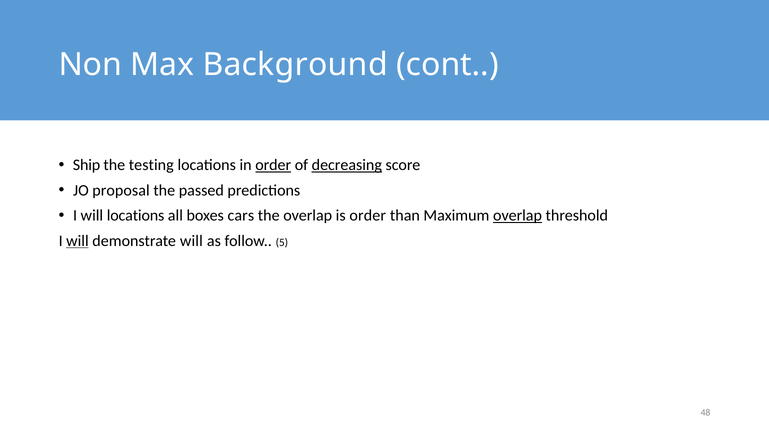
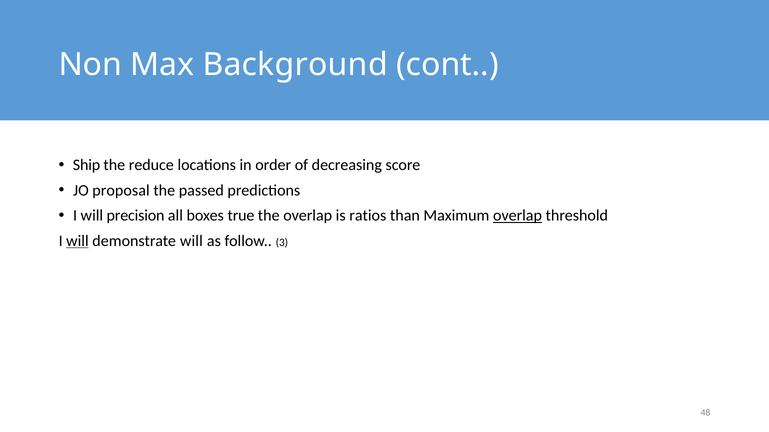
testing: testing -> reduce (151, 165)
order underline: present -> none (273, 165)
decreasing underline: present -> none (347, 165)
will locations: locations -> precision (136, 216)
cars: cars -> true (241, 216)
is order: order -> ratios (368, 216)
5: 5 -> 3 (282, 243)
